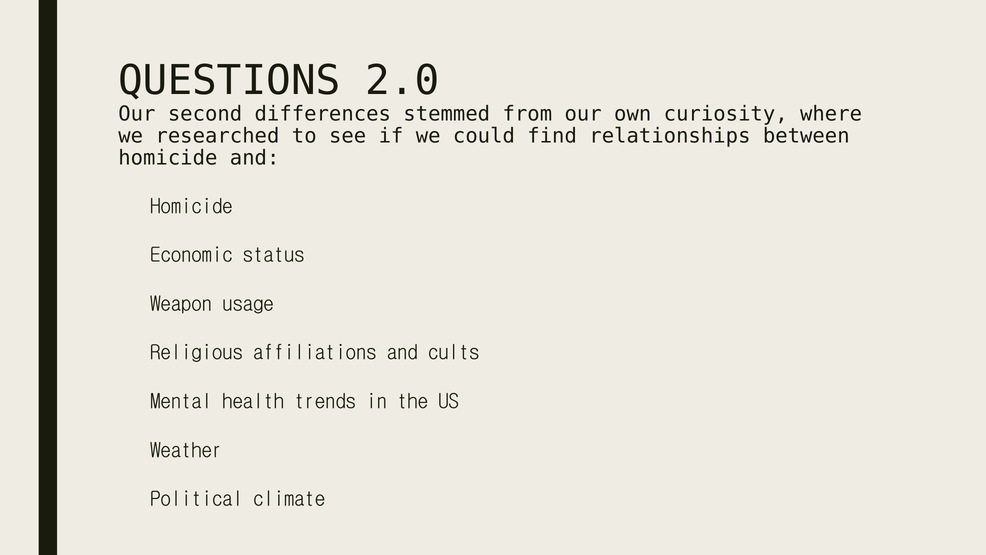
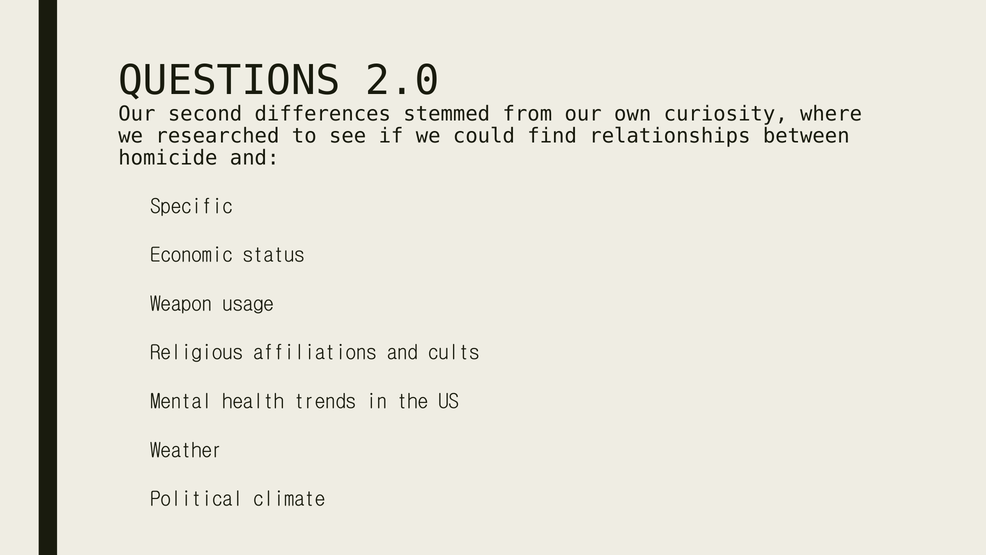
Homicide: Homicide -> Specific (191, 206)
